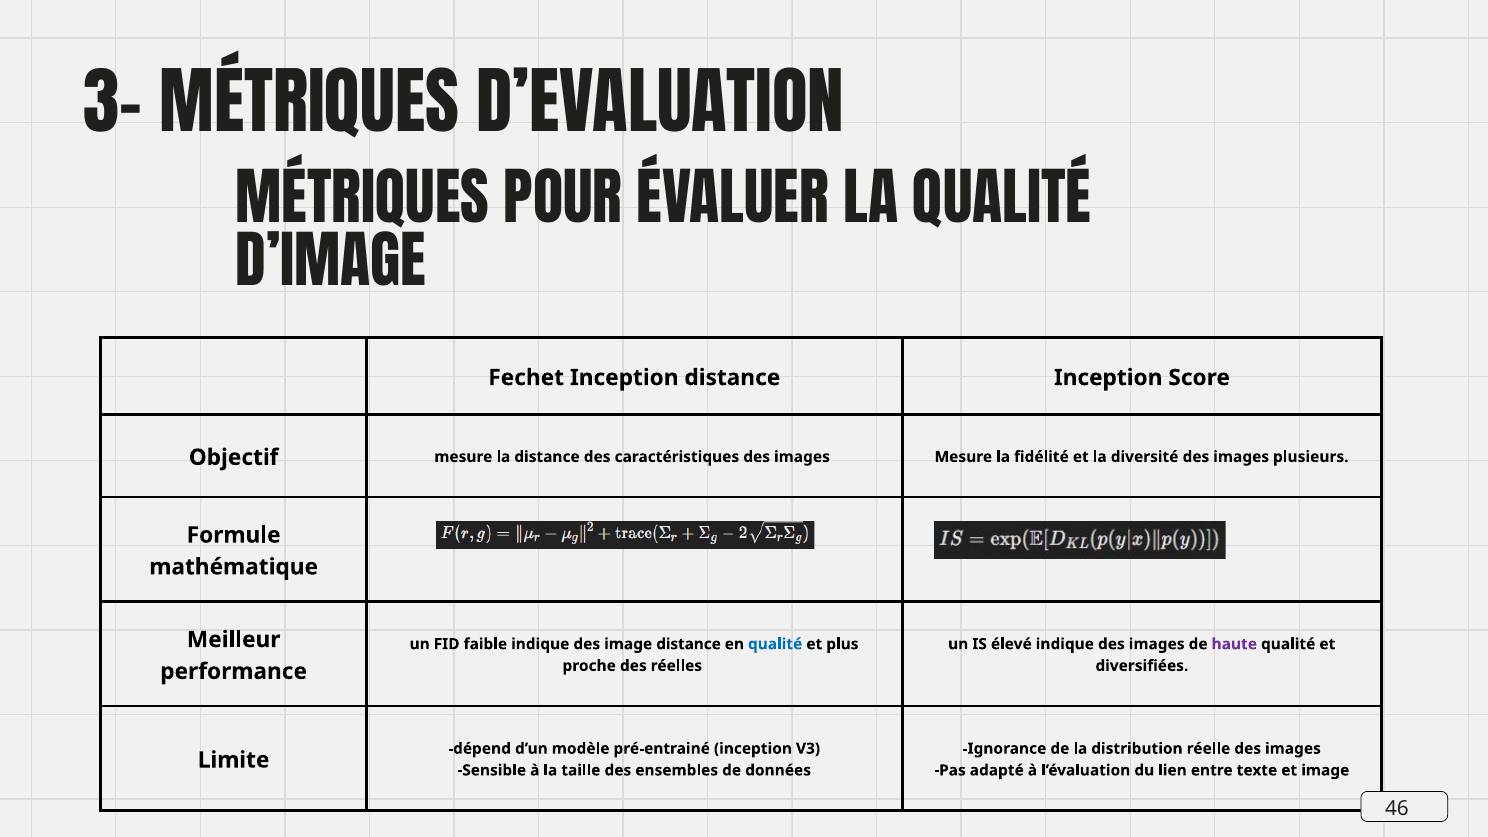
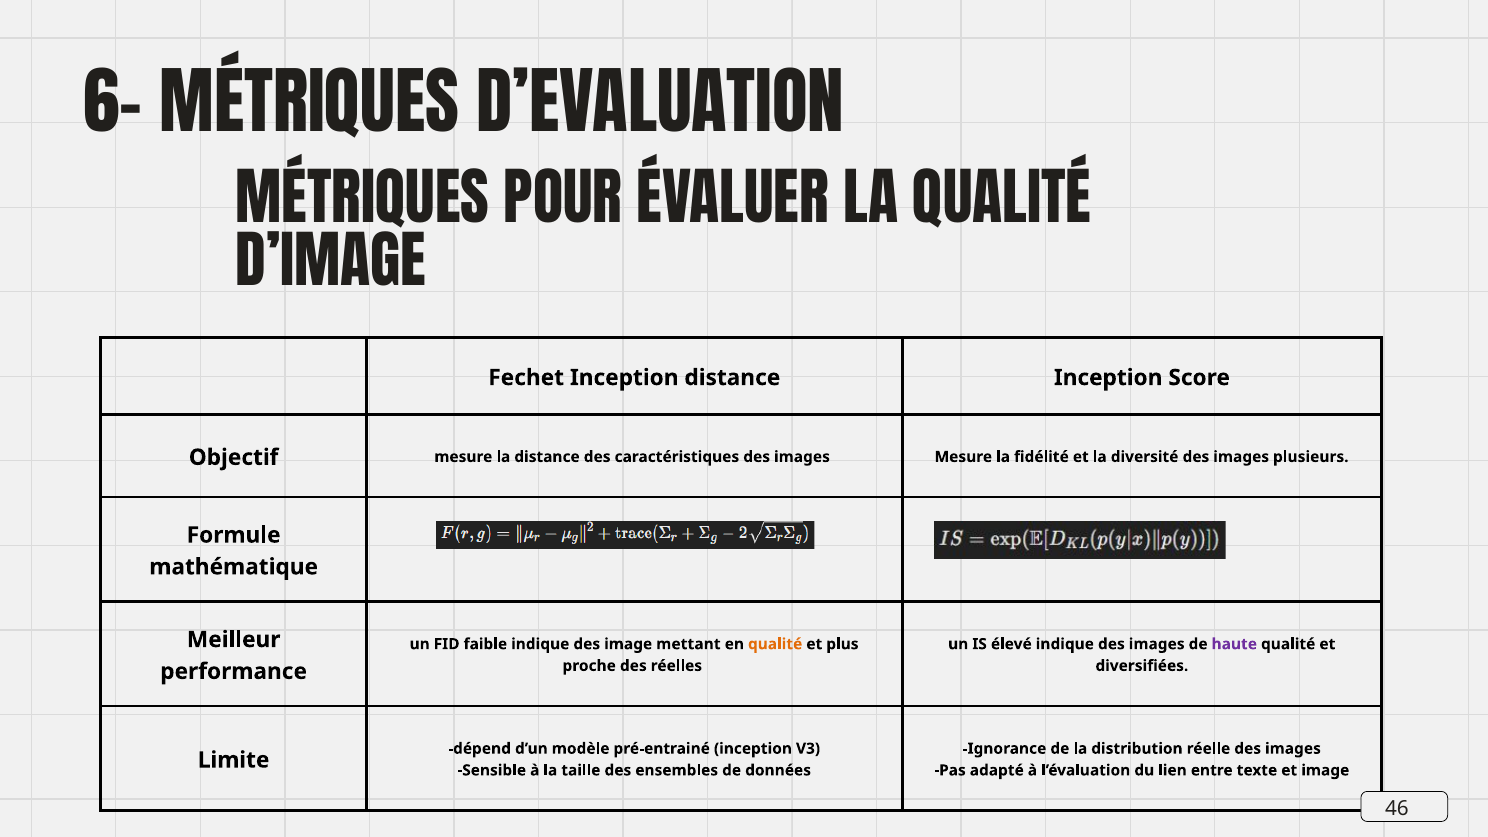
3-: 3- -> 6- (113, 108)
image distance: distance -> mettant (688, 644)
qualité colour: blue -> orange (775, 644)
